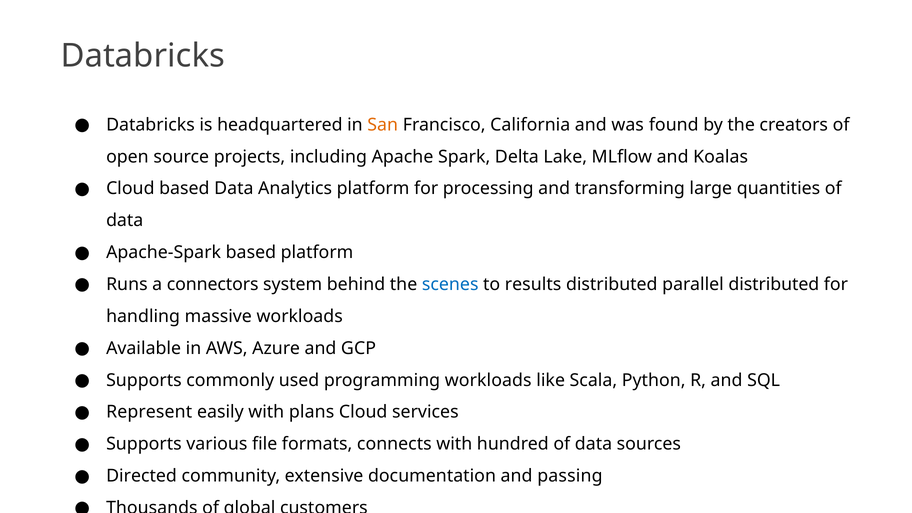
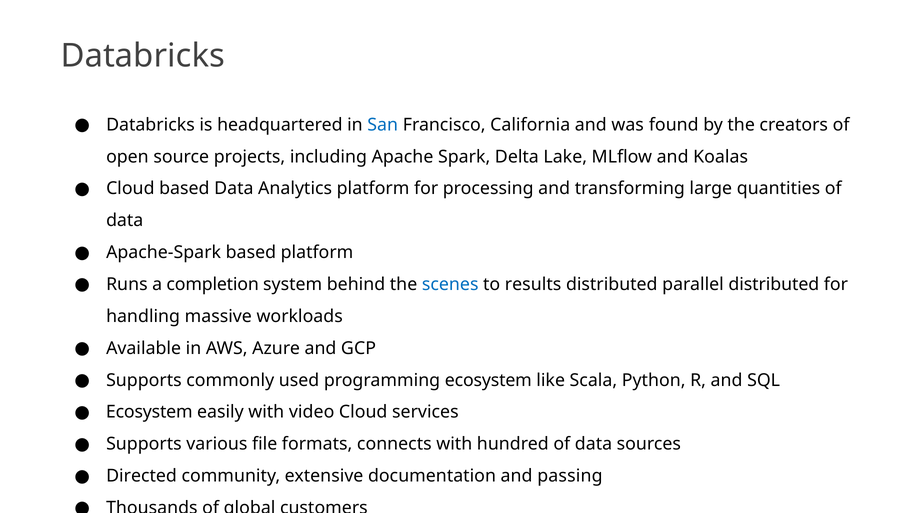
San colour: orange -> blue (383, 125)
connectors: connectors -> completion (213, 284)
programming workloads: workloads -> ecosystem (488, 380)
Represent: Represent -> Ecosystem (149, 412)
plans: plans -> video (312, 412)
